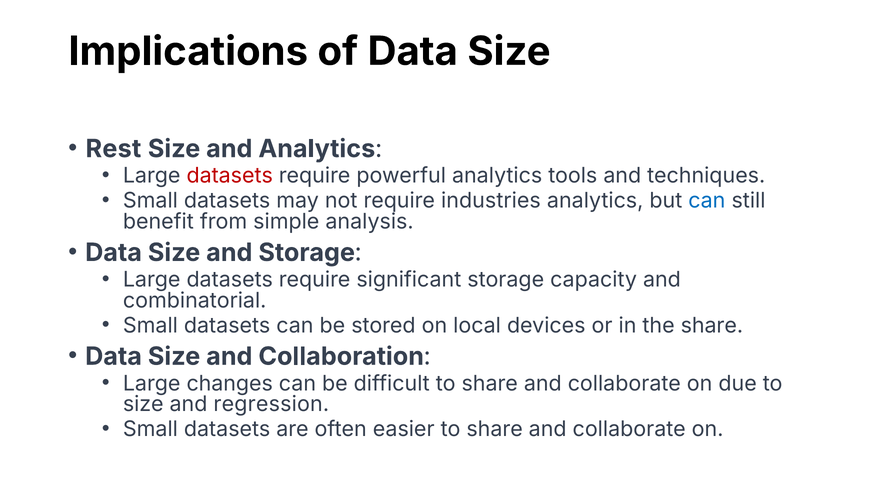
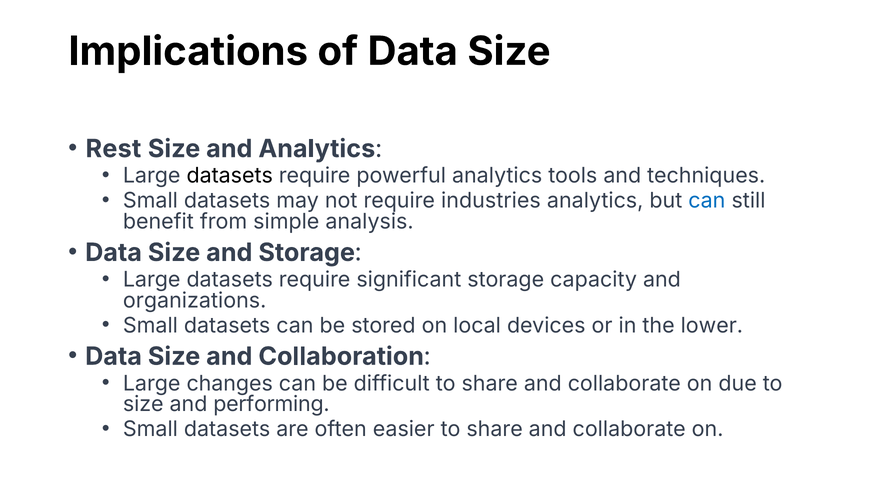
datasets colour: red -> black (230, 176)
combinatorial: combinatorial -> organizations (195, 301)
the share: share -> lower (712, 326)
regression: regression -> performing (271, 404)
